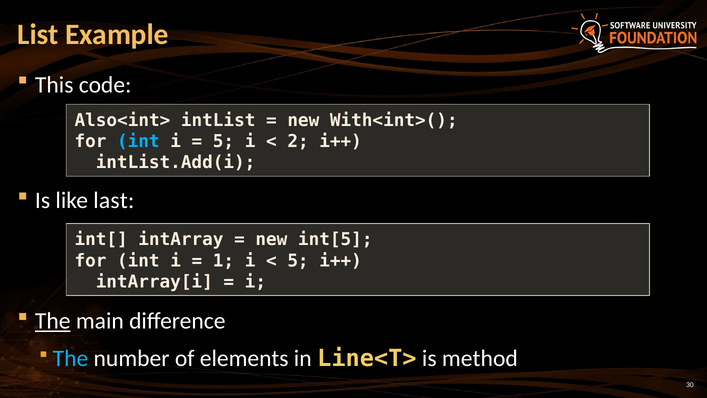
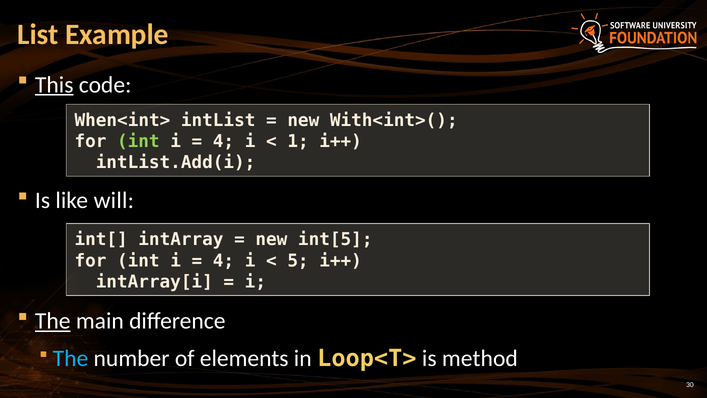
This underline: none -> present (54, 85)
Also<int>: Also<int> -> When<int> (122, 120)
int colour: light blue -> light green (138, 141)
5: 5 -> 4 (224, 141)
2: 2 -> 1 (298, 141)
last: last -> will (114, 201)
1: 1 -> 4 (224, 261)
Line<T>: Line<T> -> Loop<T> (367, 358)
